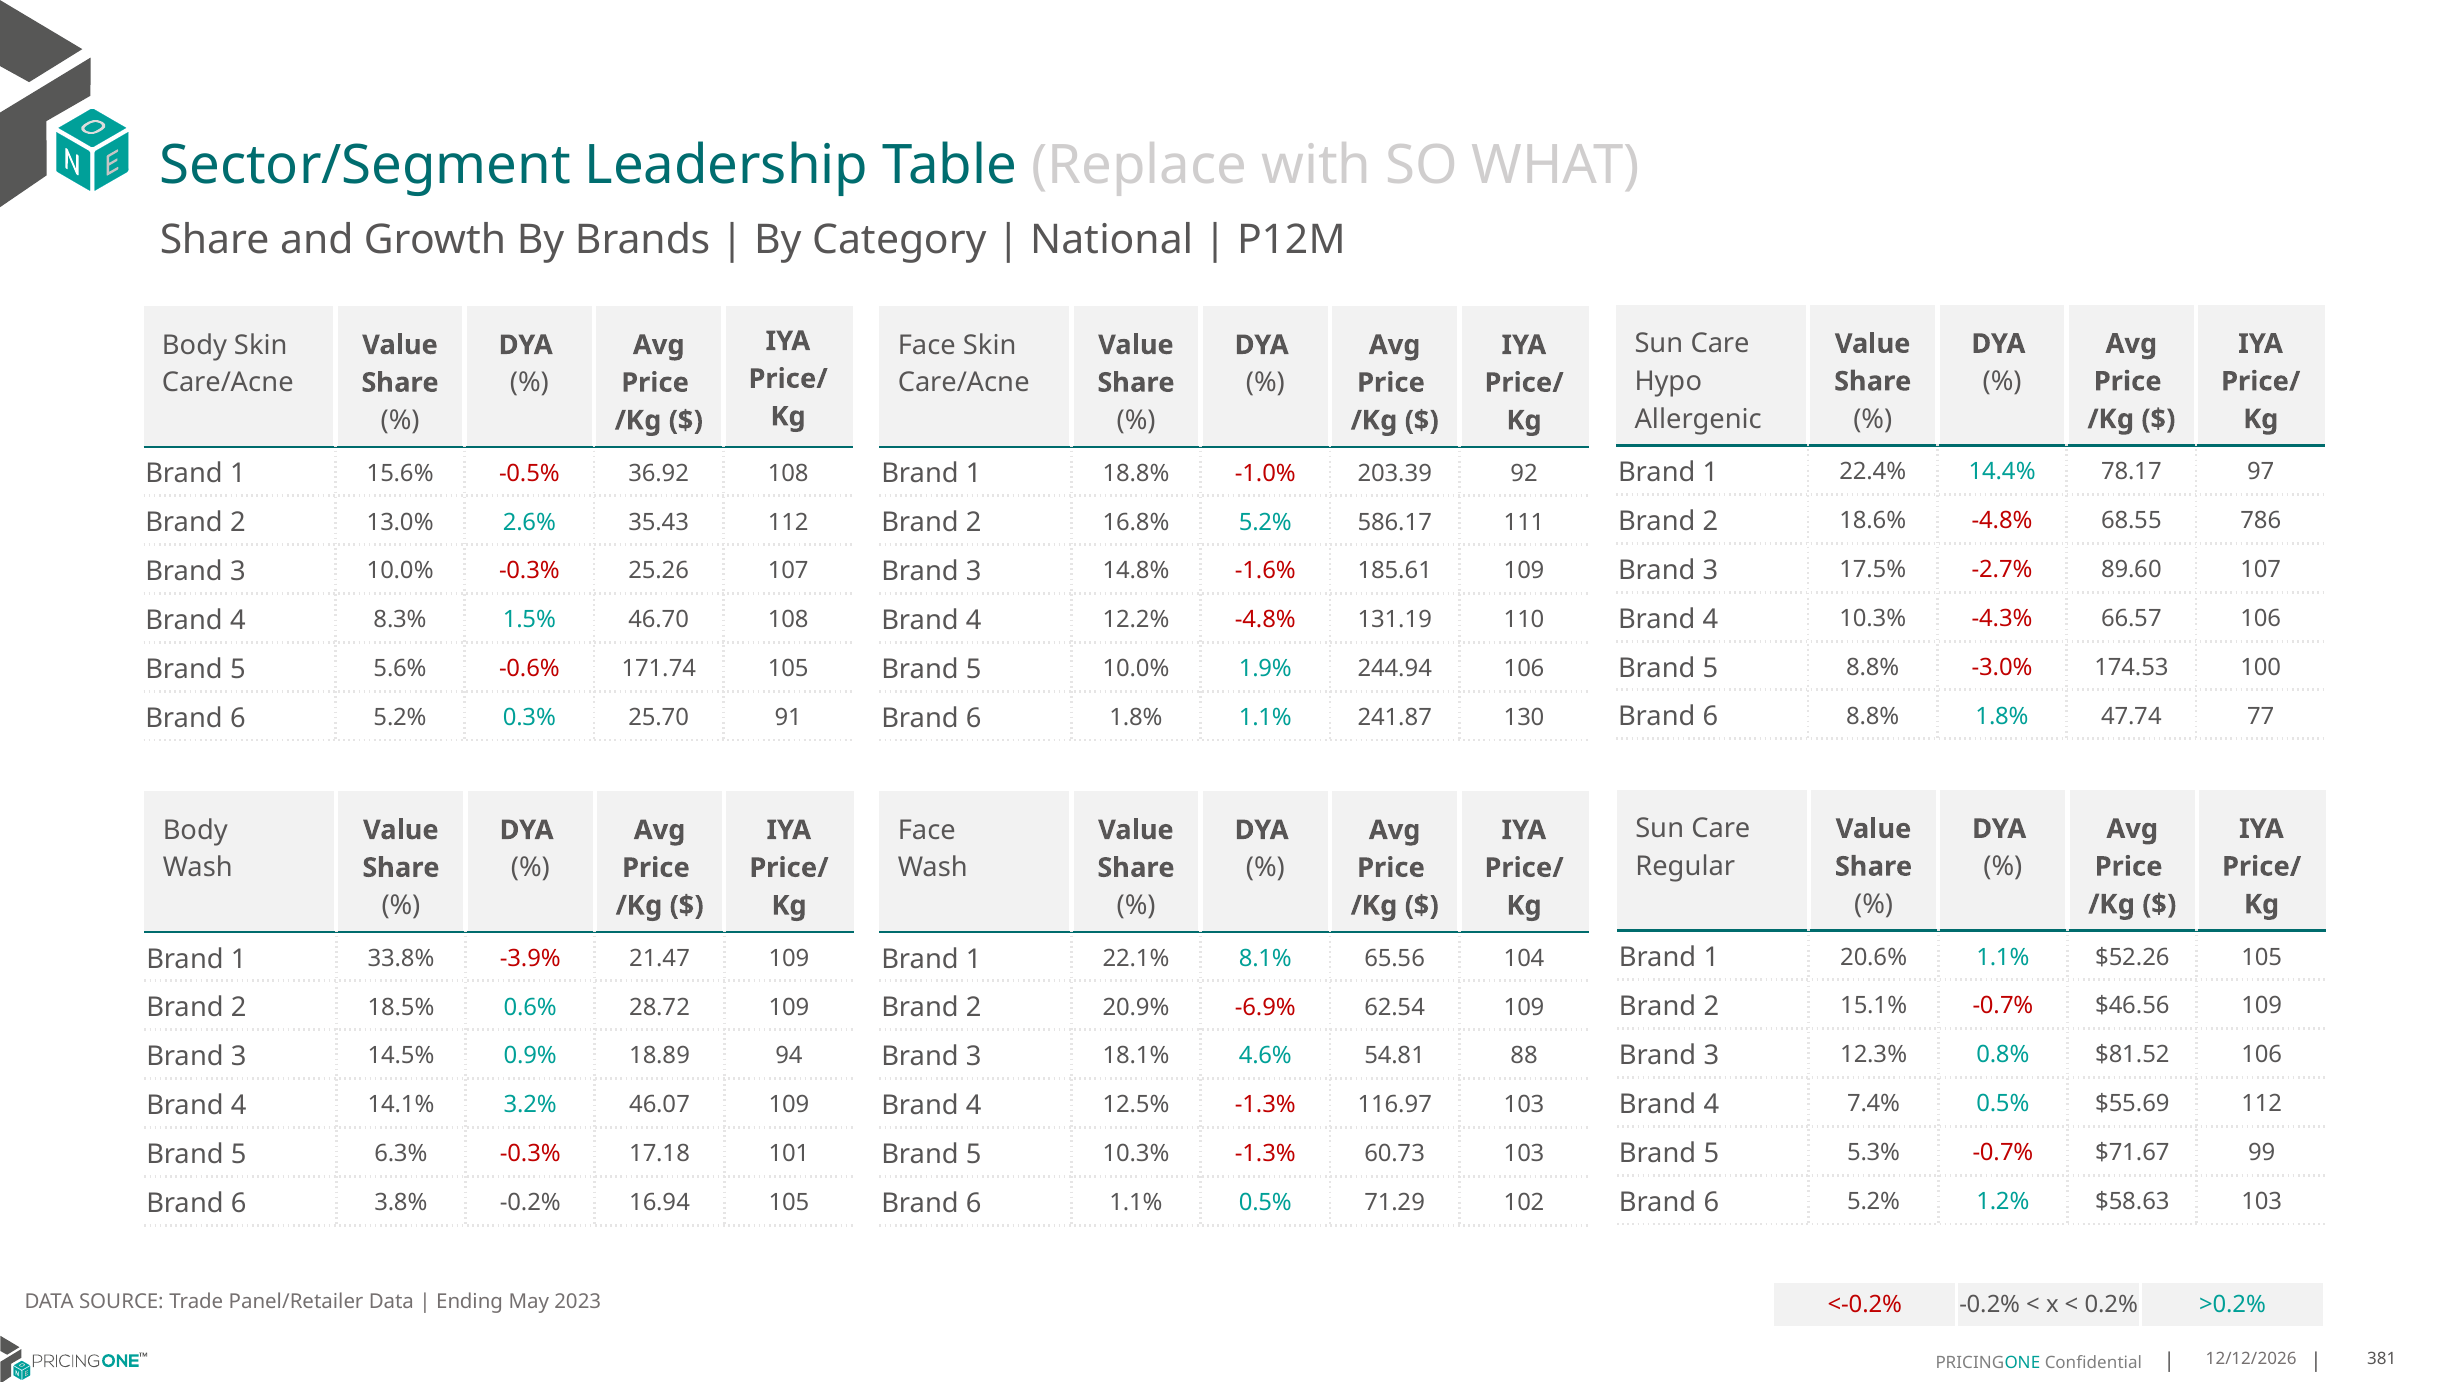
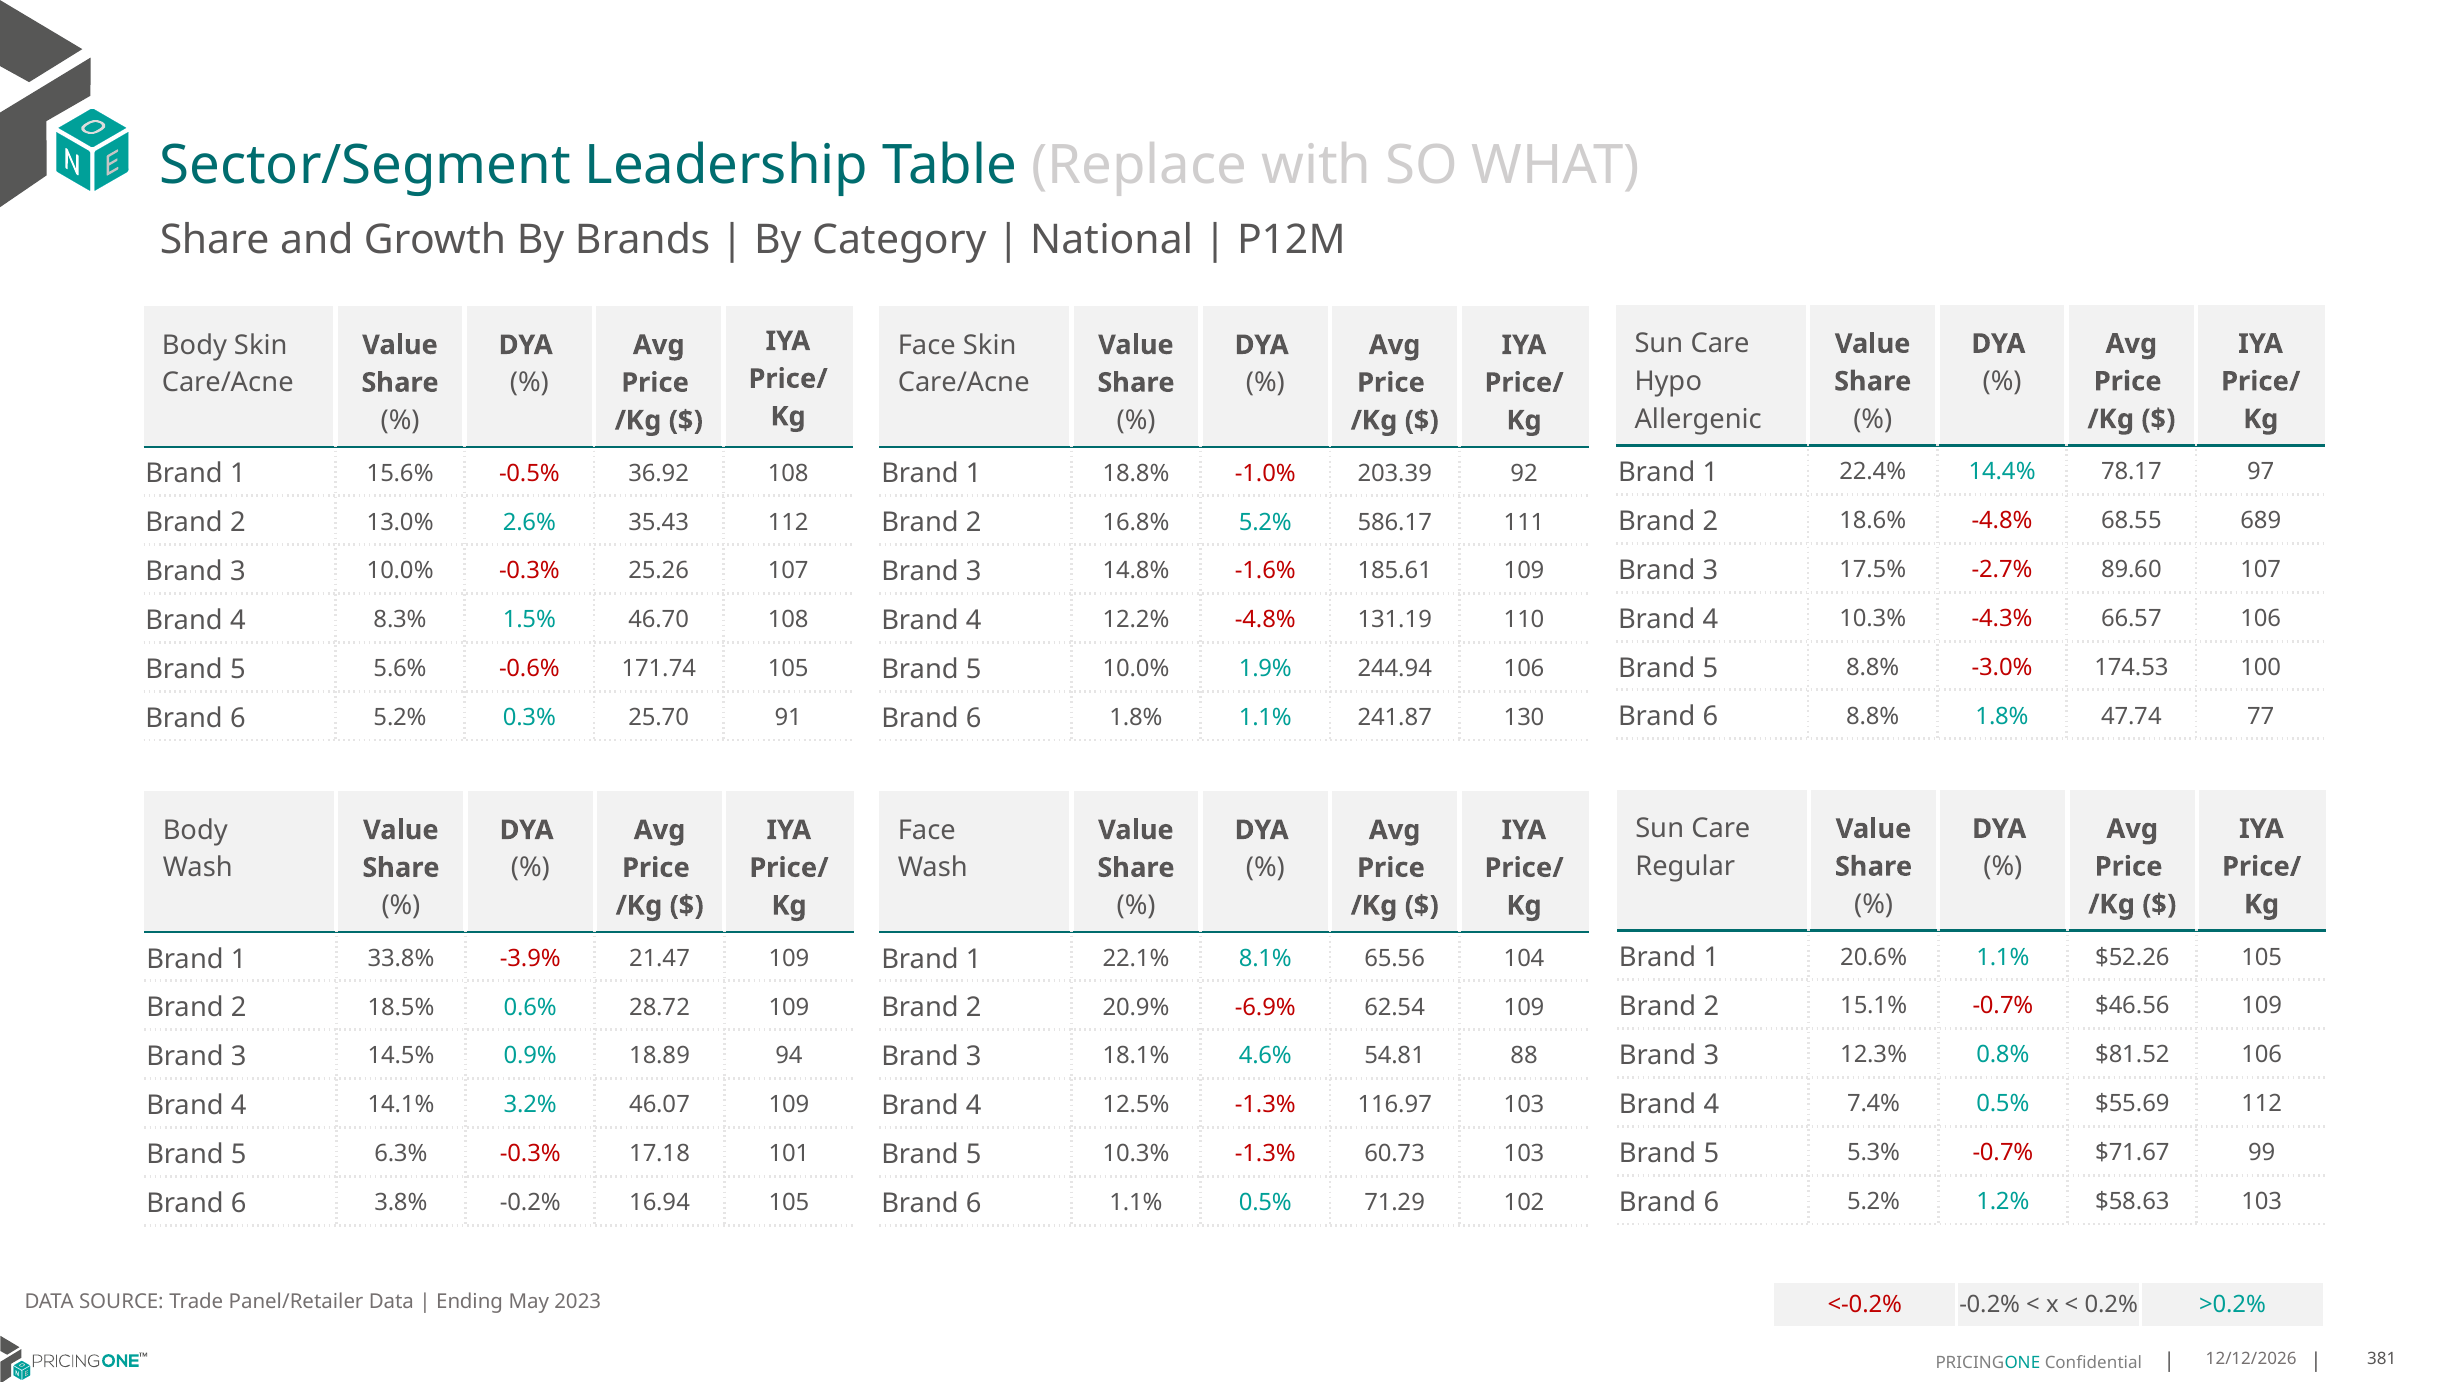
786: 786 -> 689 (2261, 521)
